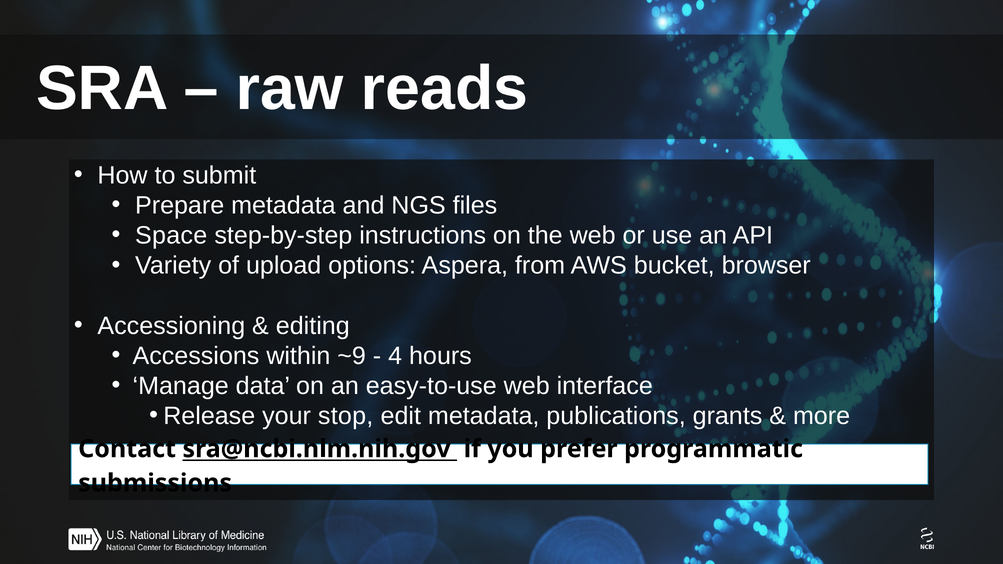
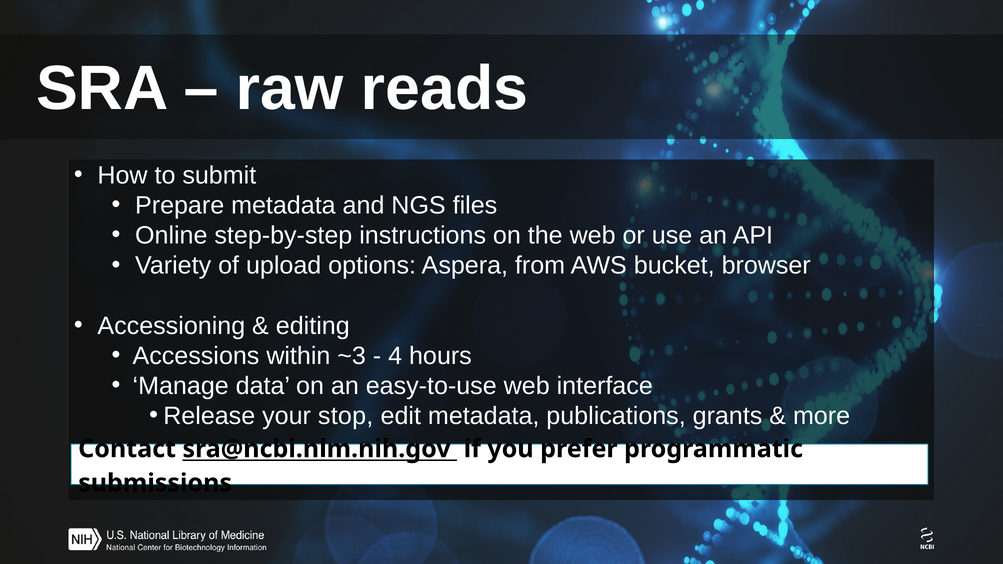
Space: Space -> Online (171, 236)
~9: ~9 -> ~3 (352, 356)
